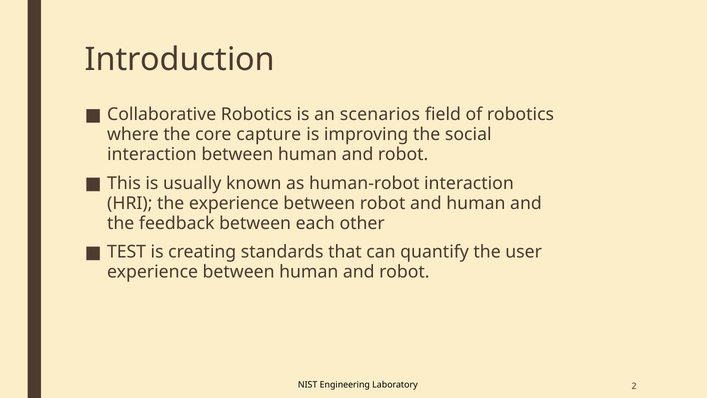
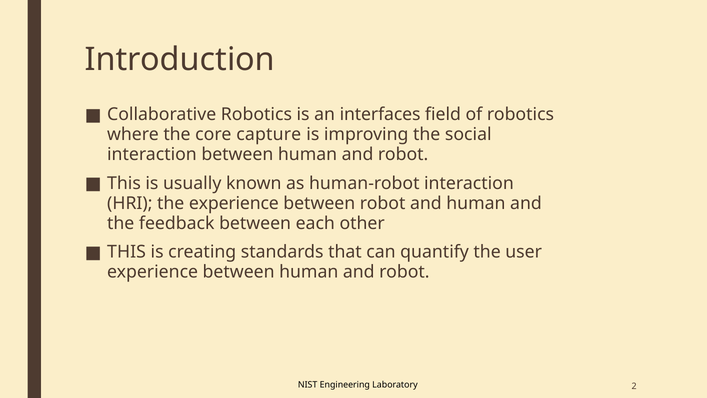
scenarios: scenarios -> interfaces (380, 114)
TEST: TEST -> THIS (127, 252)
